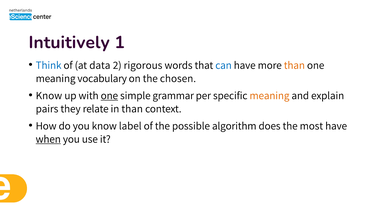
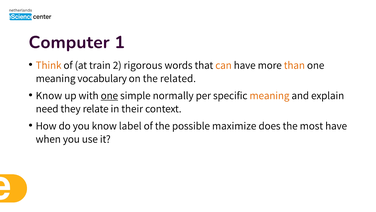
Intuitively: Intuitively -> Computer (69, 42)
Think colour: blue -> orange (49, 65)
data: data -> train (100, 65)
can colour: blue -> orange (224, 65)
chosen: chosen -> related (178, 78)
grammar: grammar -> normally (173, 95)
pairs: pairs -> need (47, 108)
in than: than -> their (132, 108)
algorithm: algorithm -> maximize (234, 126)
when underline: present -> none (48, 139)
